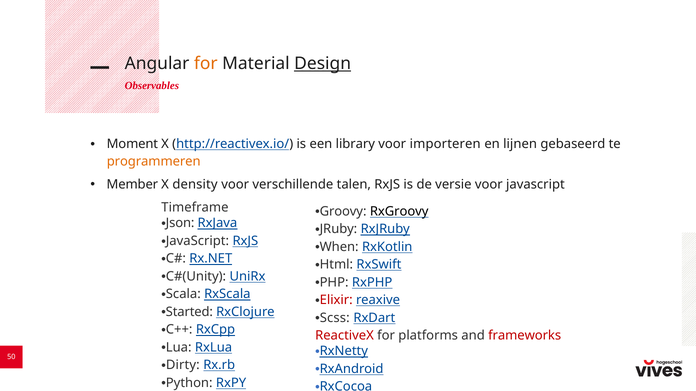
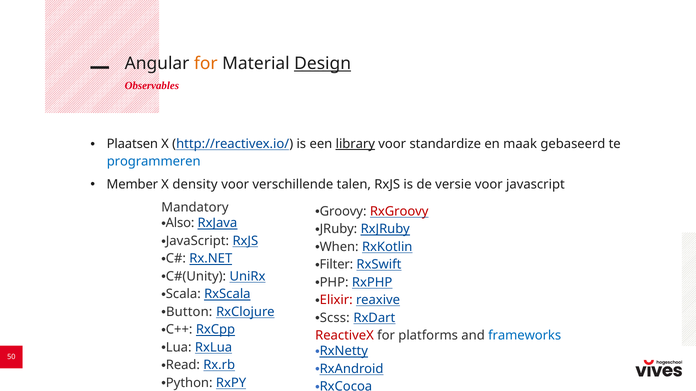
Moment: Moment -> Plaatsen (132, 144)
library underline: none -> present (355, 144)
importeren: importeren -> standardize (445, 144)
lijnen: lijnen -> maak (520, 144)
programmeren colour: orange -> blue (154, 162)
Timeframe: Timeframe -> Mandatory (195, 208)
RxGroovy colour: black -> red (399, 212)
Json: Json -> Also (180, 223)
Html: Html -> Filter (336, 265)
Started: Started -> Button (189, 312)
frameworks colour: red -> blue (525, 336)
Dirty: Dirty -> Read (183, 365)
